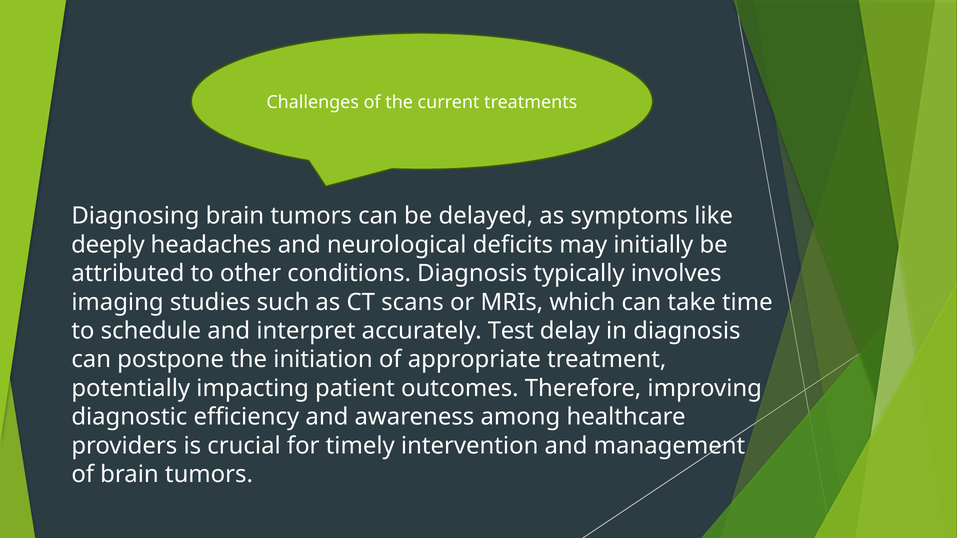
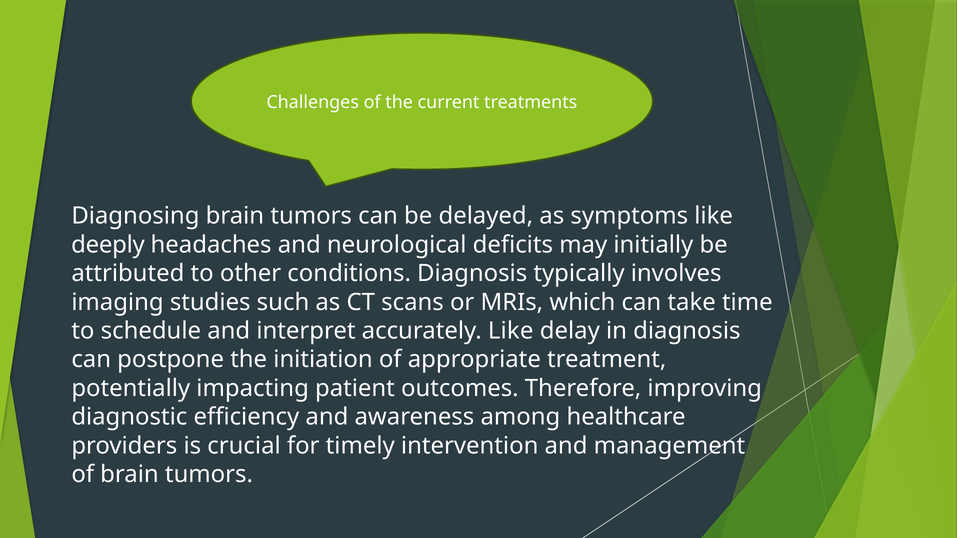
accurately Test: Test -> Like (511, 331)
